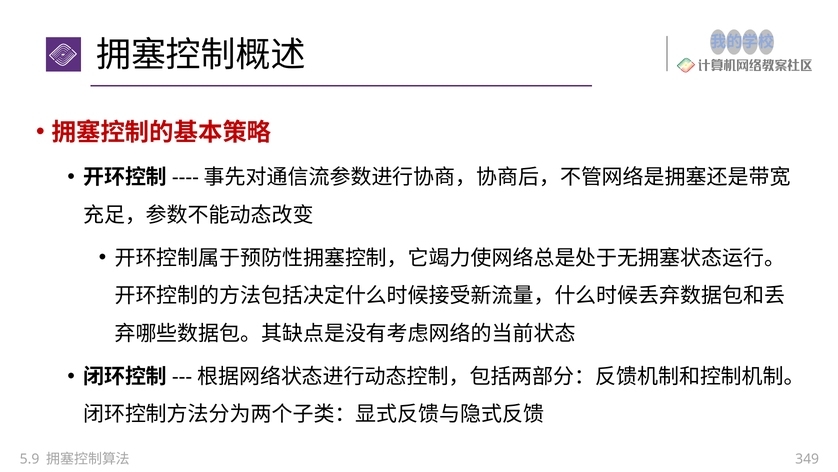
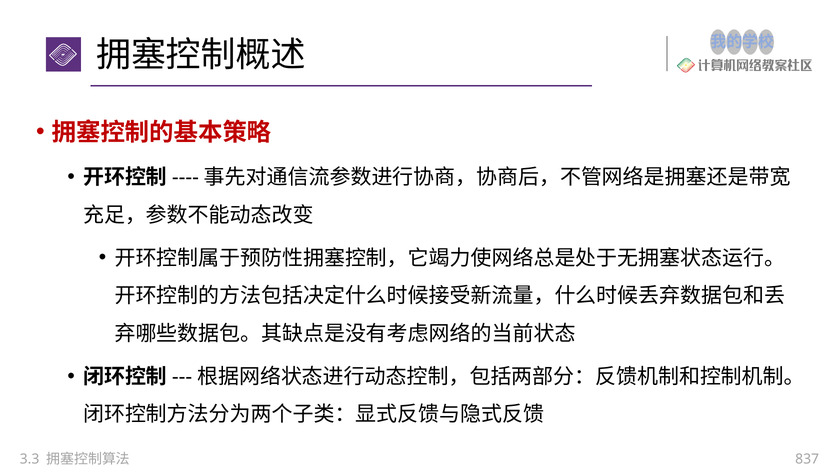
5.9: 5.9 -> 3.3 (30, 458)
349: 349 -> 837 (807, 458)
